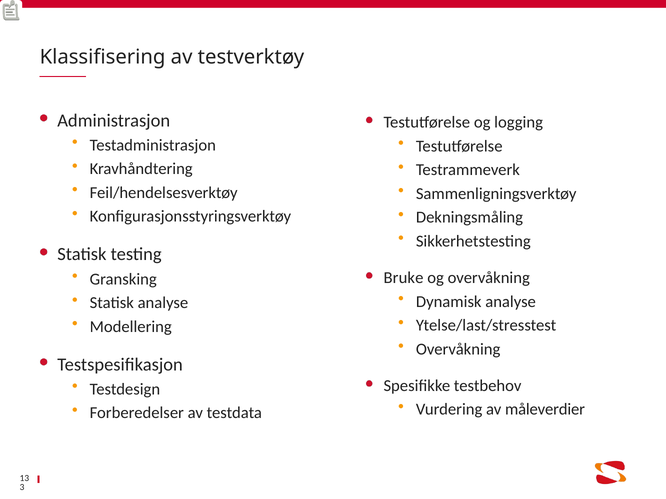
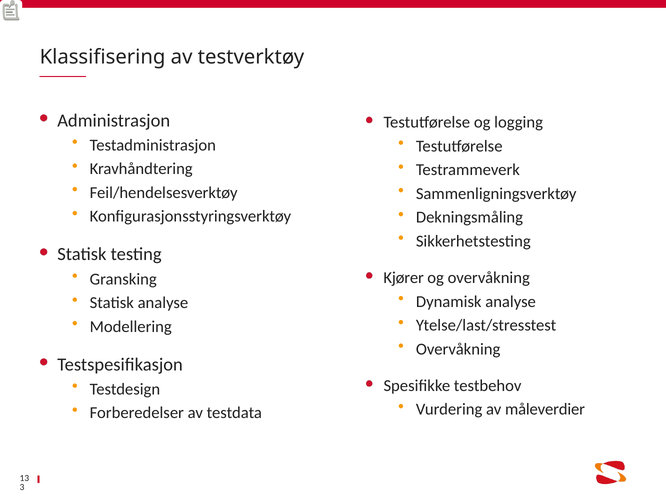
Bruke: Bruke -> Kjører (404, 278)
